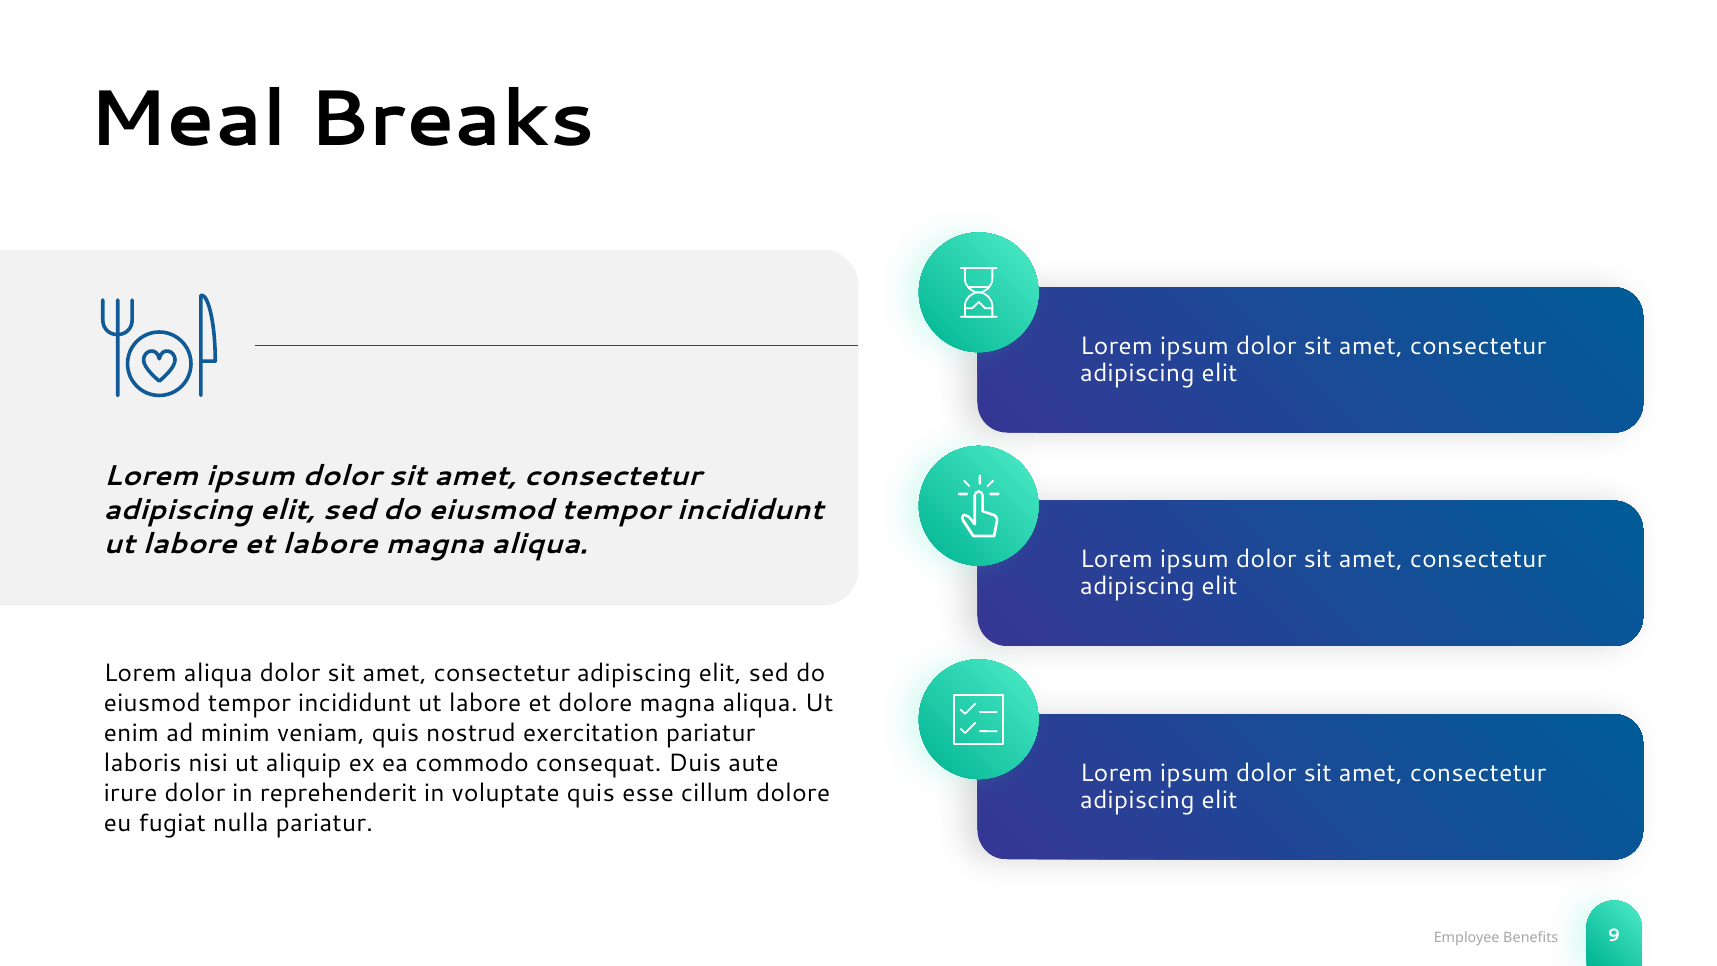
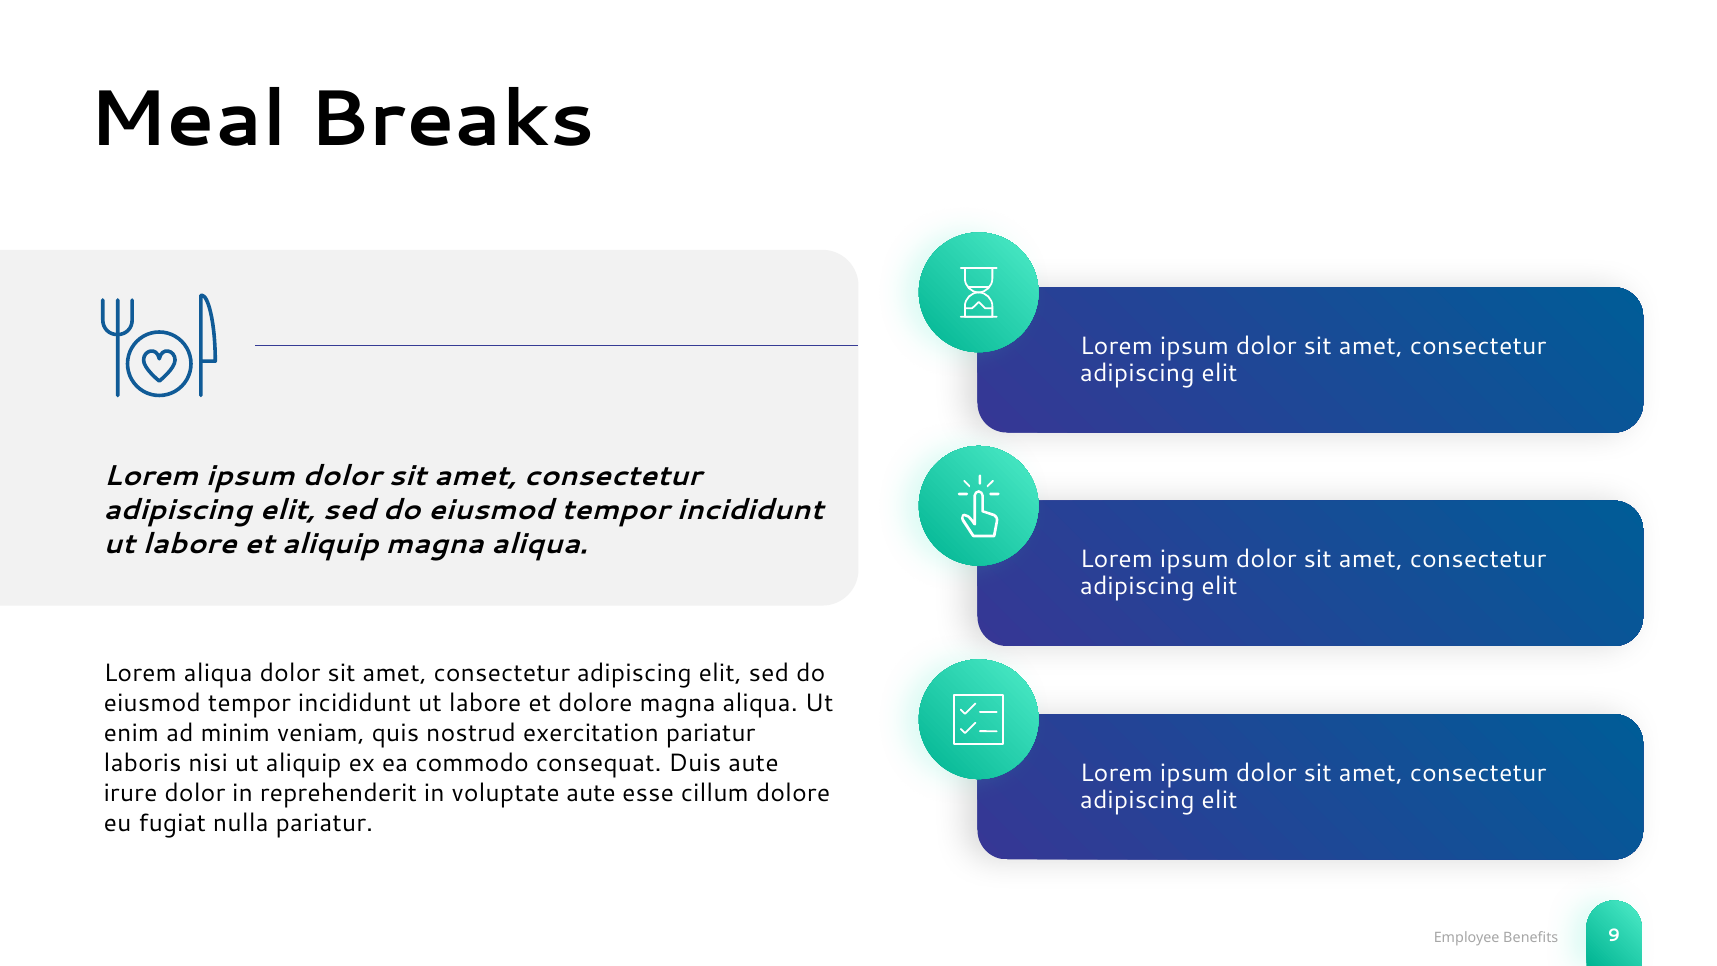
et labore: labore -> aliquip (330, 544)
voluptate quis: quis -> aute (591, 793)
